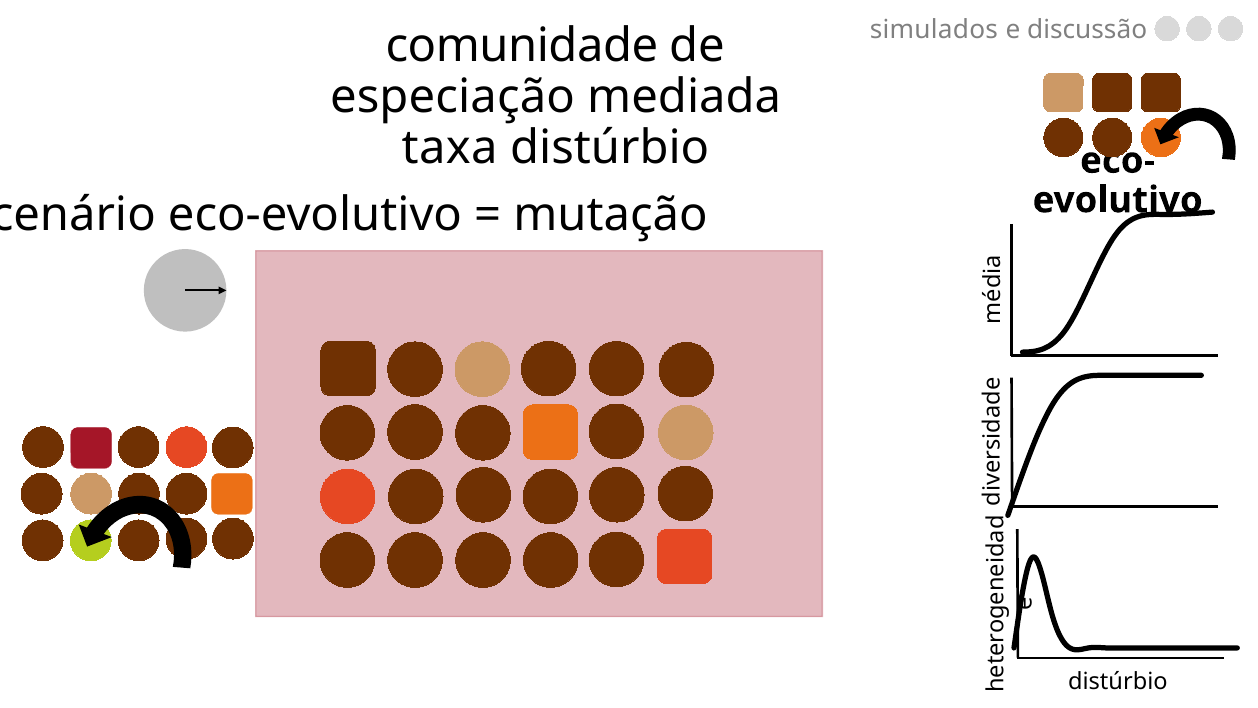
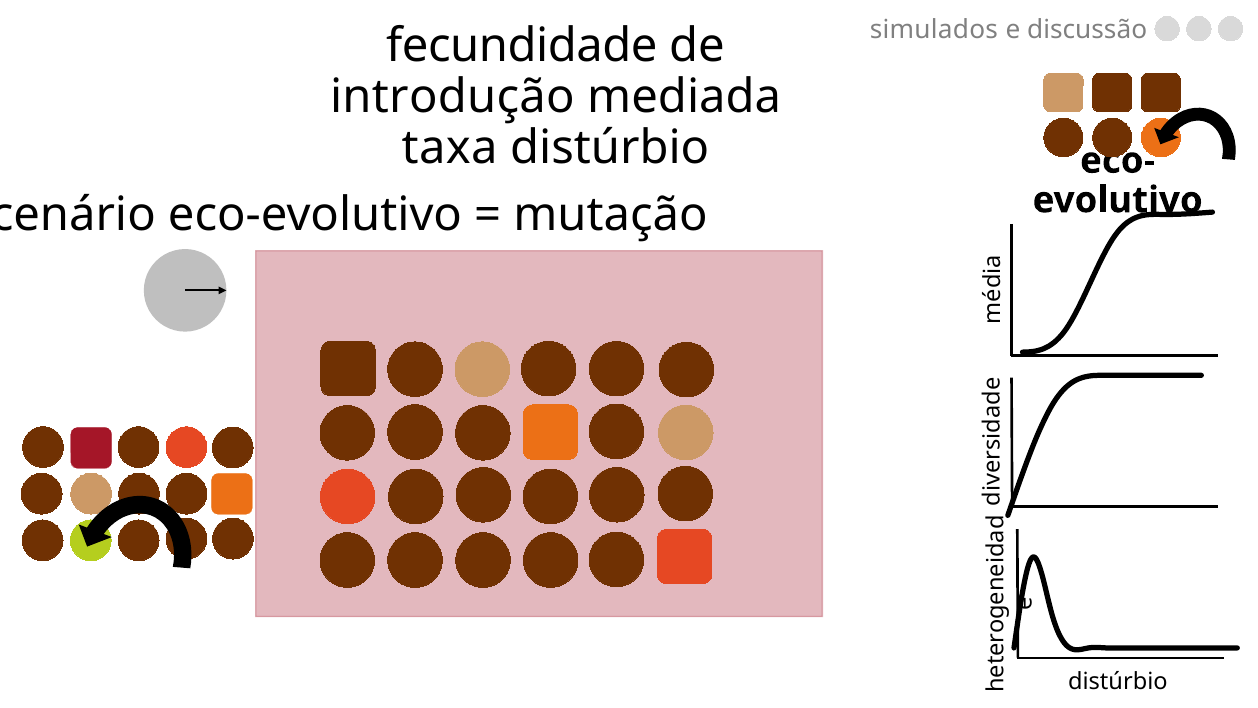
comunidade: comunidade -> fecundidade (522, 46)
especiação: especiação -> introdução (452, 97)
